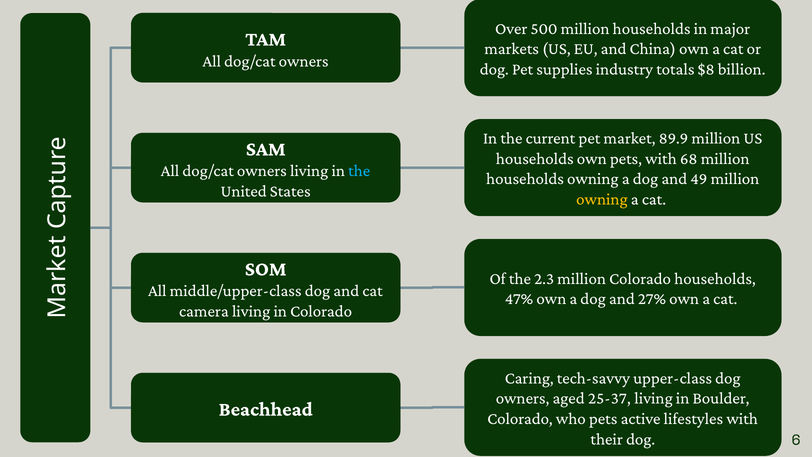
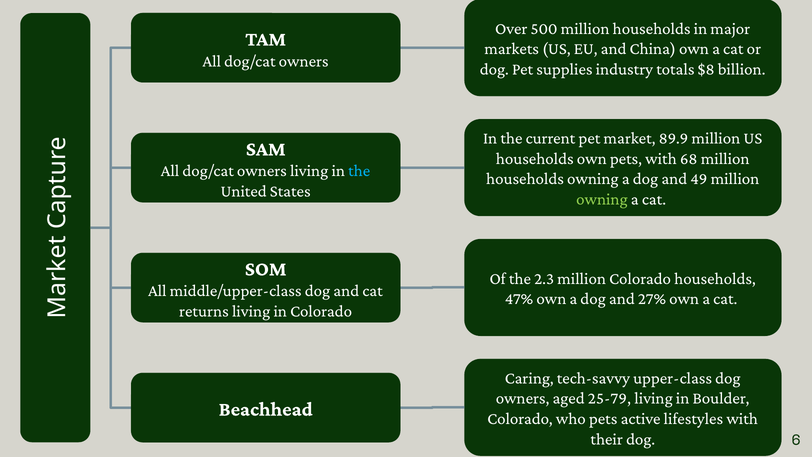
owning colour: yellow -> light green (602, 199)
camera: camera -> returns (204, 311)
25-37: 25-37 -> 25-79 (609, 398)
